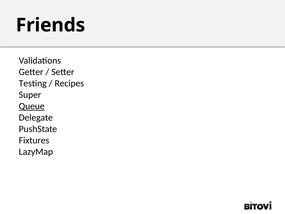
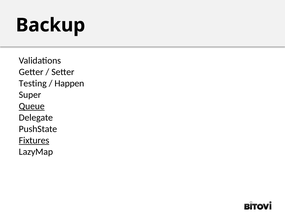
Friends: Friends -> Backup (51, 25)
Recipes: Recipes -> Happen (69, 83)
Fixtures underline: none -> present (34, 140)
